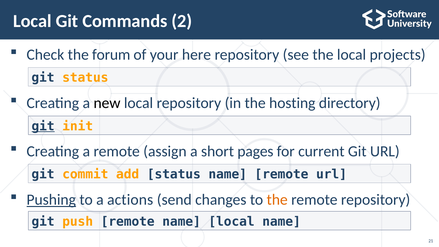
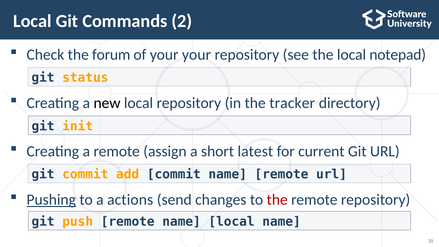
your here: here -> your (196, 55)
projects: projects -> notepad (398, 55)
hosting: hosting -> tracker (292, 103)
git underline: present -> none (43, 126)
pages: pages -> latest (255, 151)
add status: status -> commit (174, 174)
the colour: orange -> red (277, 200)
